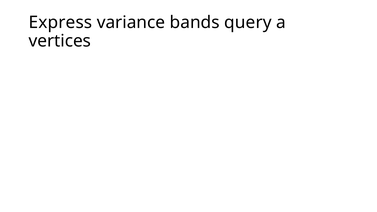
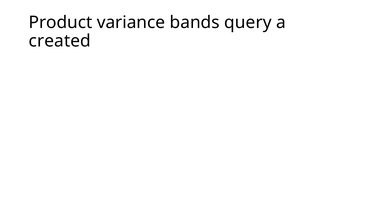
Express: Express -> Product (61, 22)
vertices: vertices -> created (60, 41)
